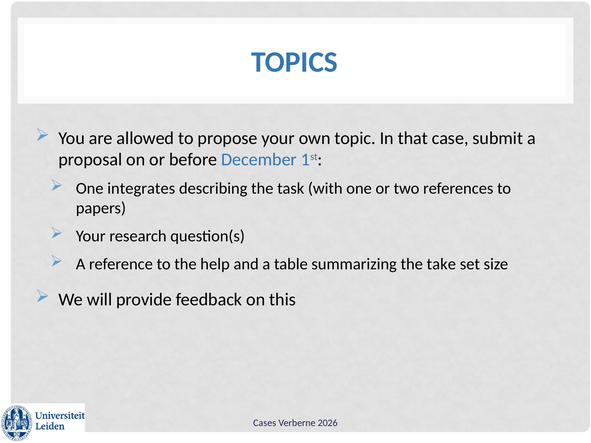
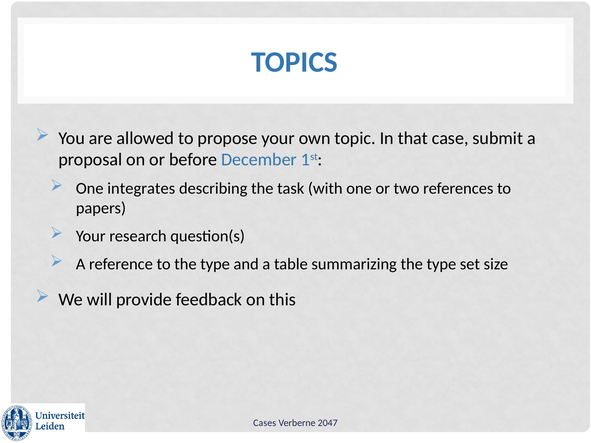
to the help: help -> type (215, 264)
summarizing the take: take -> type (441, 264)
2026: 2026 -> 2047 (328, 423)
